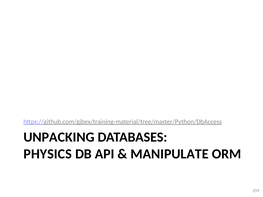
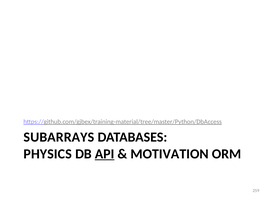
UNPACKING: UNPACKING -> SUBARRAYS (59, 137)
API underline: none -> present (105, 154)
MANIPULATE: MANIPULATE -> MOTIVATION (170, 154)
